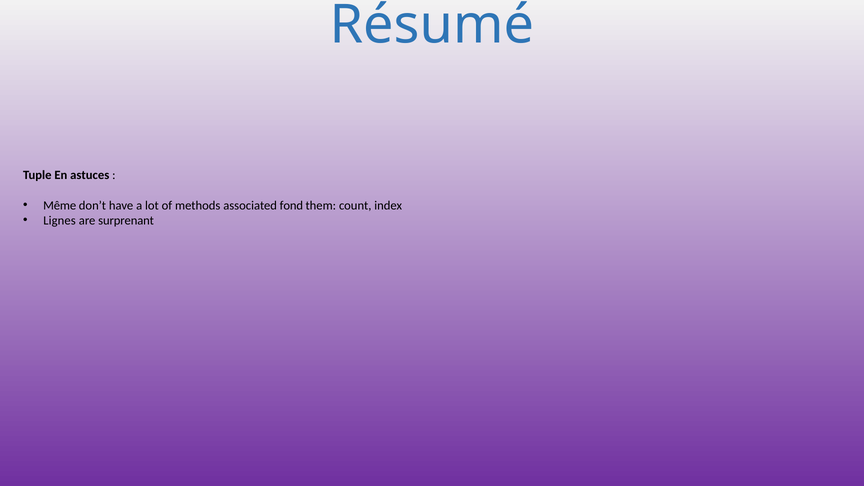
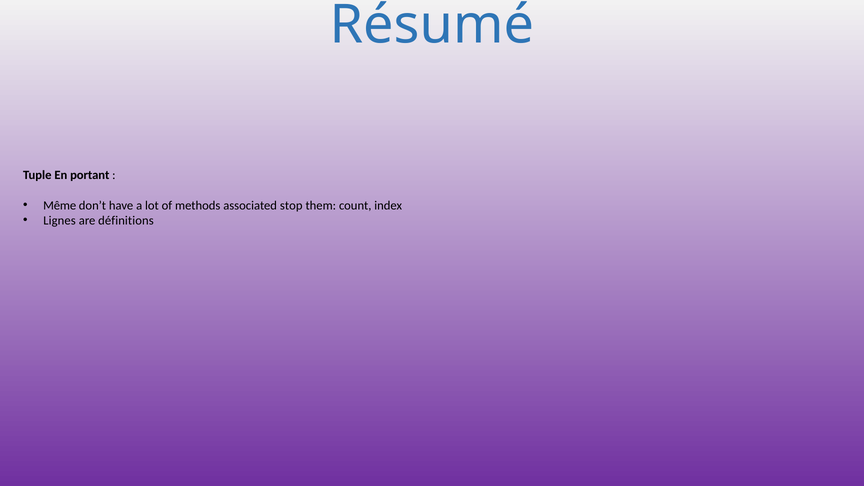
astuces: astuces -> portant (90, 175)
fond: fond -> stop (291, 205)
surprenant: surprenant -> définitions (126, 220)
